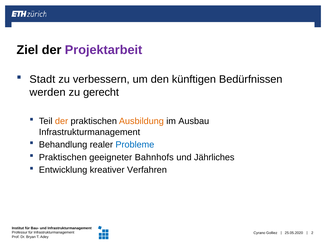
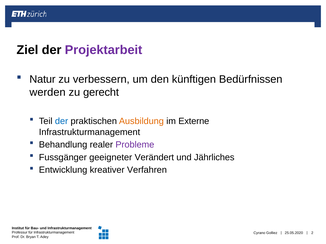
Stadt: Stadt -> Natur (42, 79)
der colour: orange -> blue (62, 121)
Ausbau: Ausbau -> Externe (194, 121)
Probleme colour: blue -> purple (135, 145)
Praktischen: Praktischen -> Fussgänger (63, 158)
Bahnhofs: Bahnhofs -> Verändert (154, 158)
